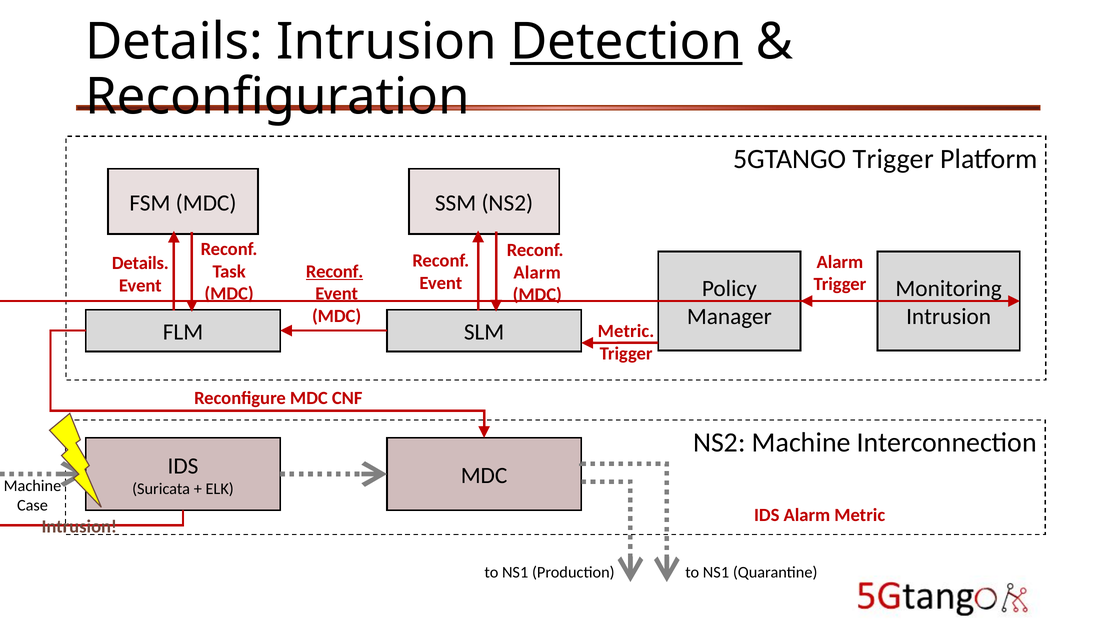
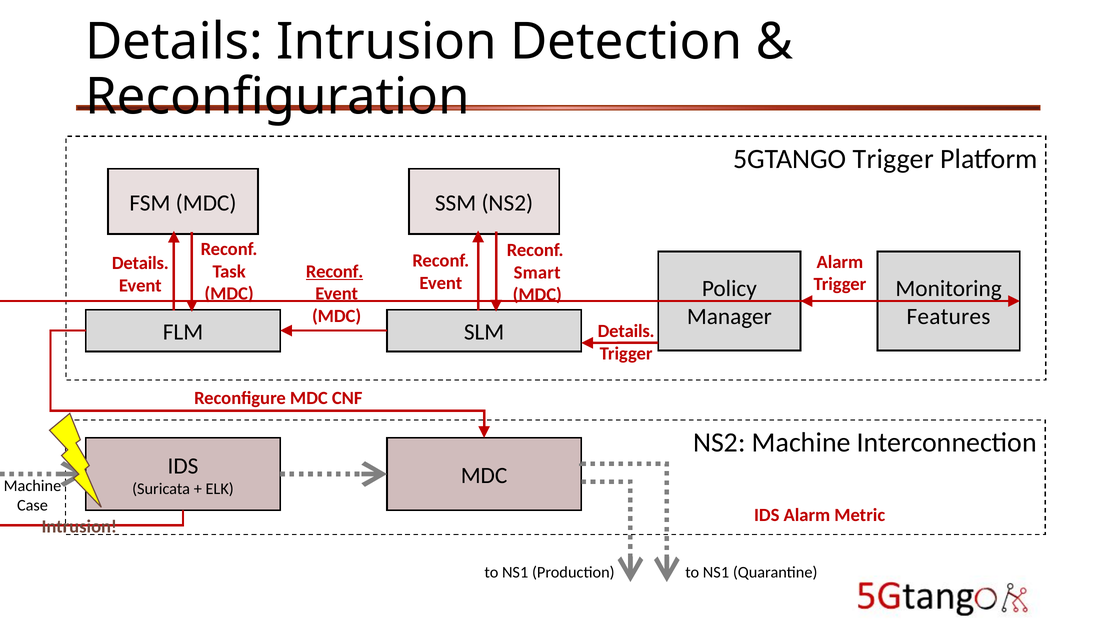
Detection underline: present -> none (626, 42)
Alarm: Alarm -> Smart (537, 273)
Intrusion: Intrusion -> Features (948, 317)
Metric: Metric -> Details (626, 331)
